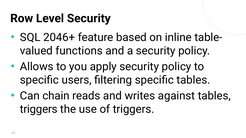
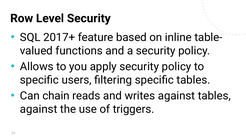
2046+: 2046+ -> 2017+ (59, 37)
triggers: triggers -> against (39, 110)
